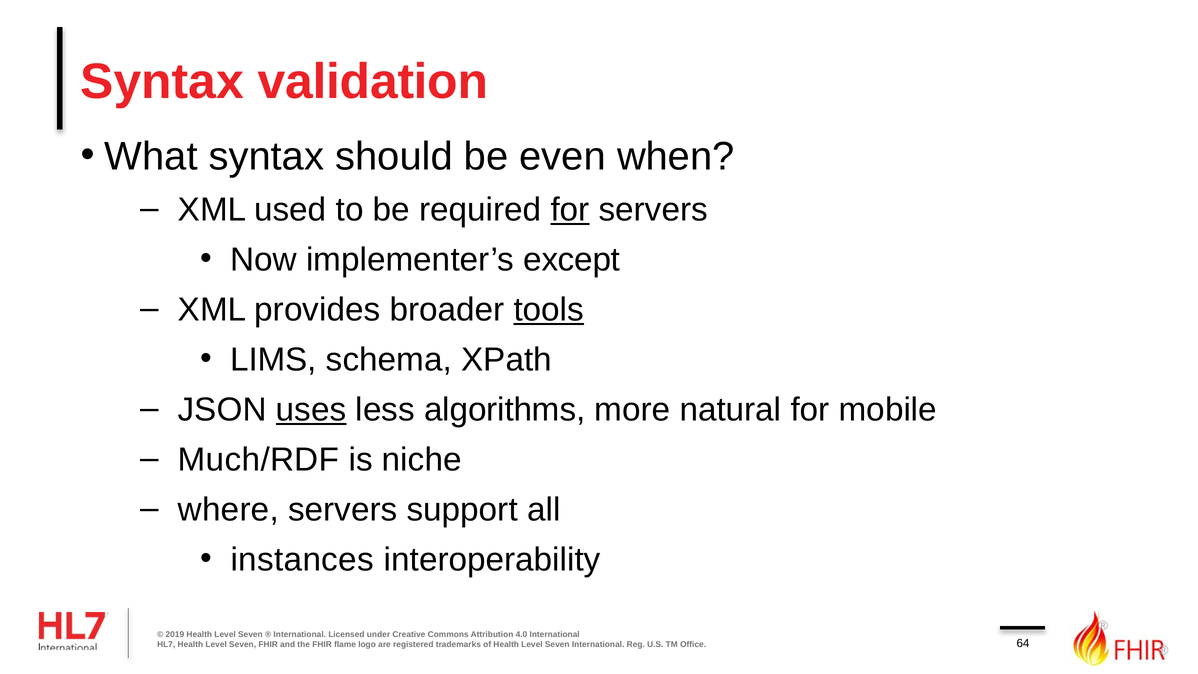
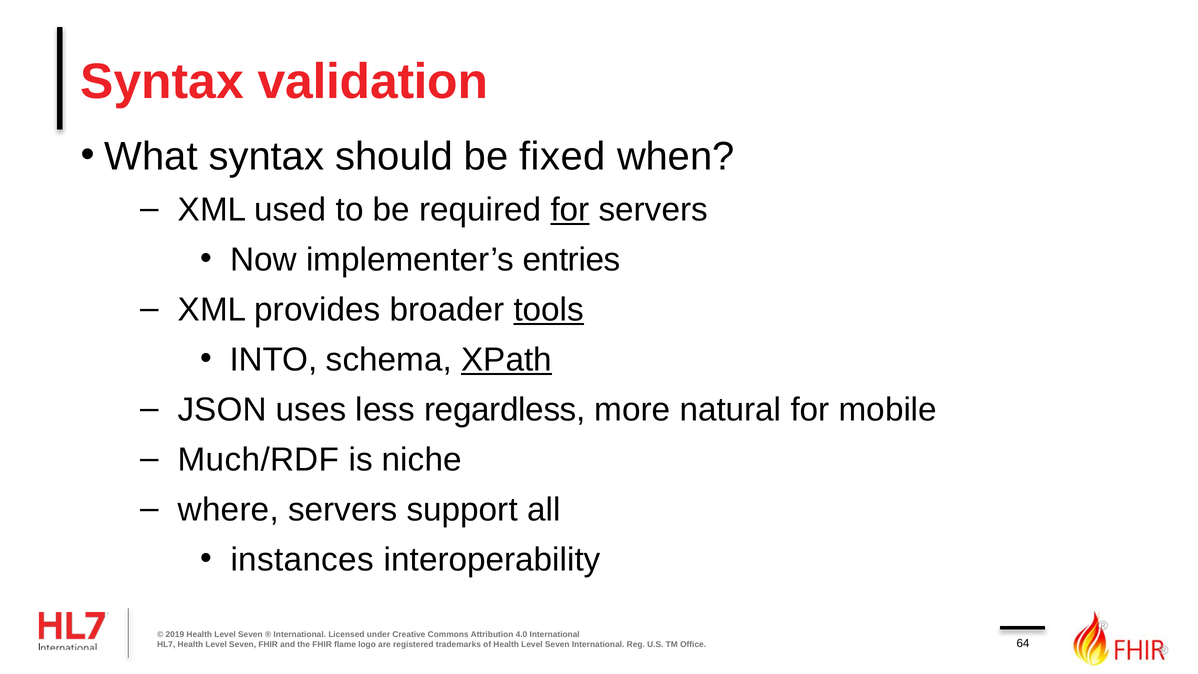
even: even -> fixed (562, 156)
except: except -> entries (572, 260)
LIMS: LIMS -> INTO (274, 360)
XPath underline: none -> present (506, 360)
uses underline: present -> none (311, 410)
algorithms: algorithms -> regardless (505, 410)
